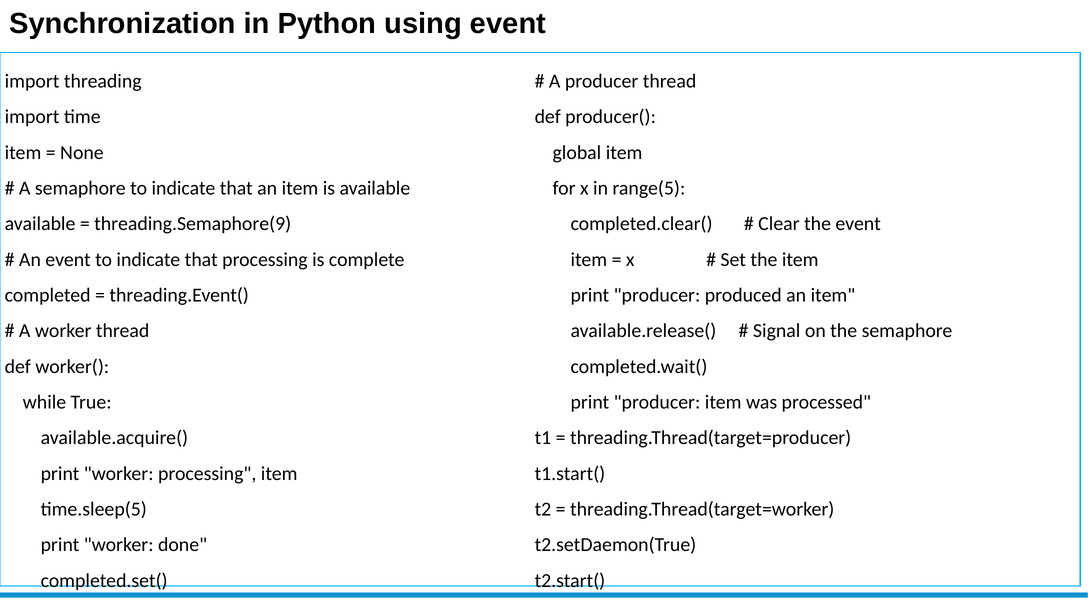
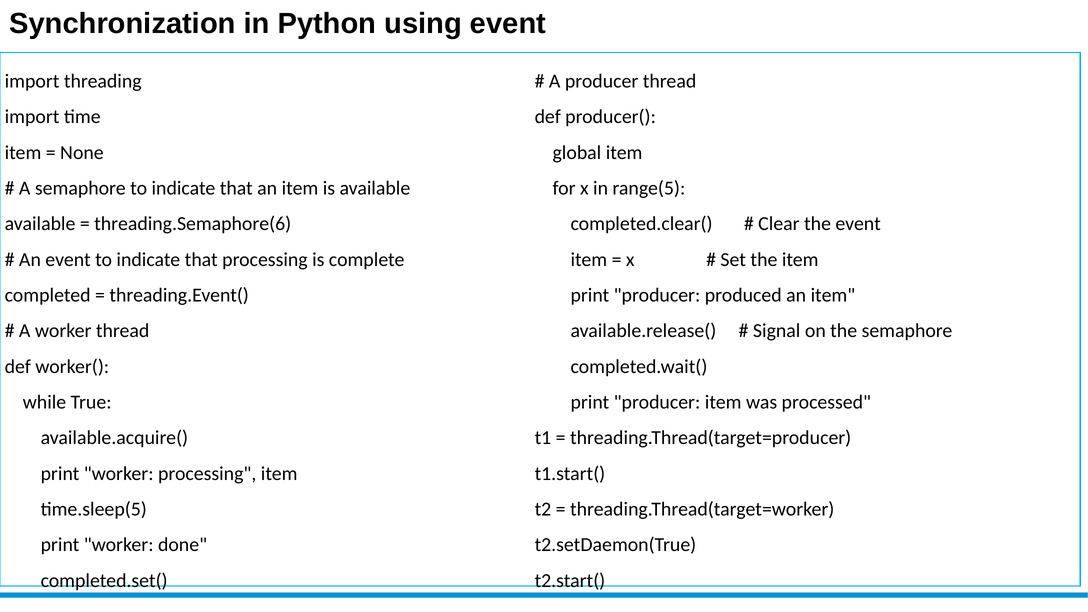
threading.Semaphore(9: threading.Semaphore(9 -> threading.Semaphore(6 (193, 224)
